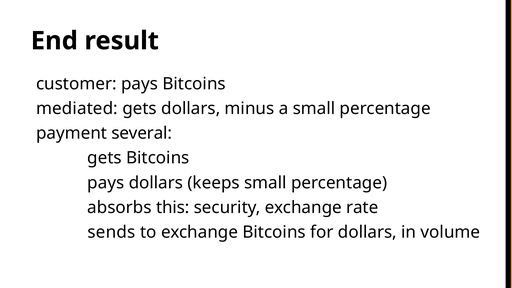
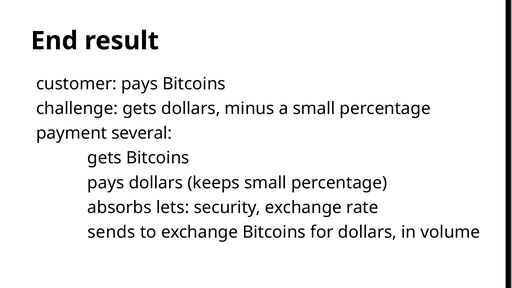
mediated: mediated -> challenge (77, 109)
this: this -> lets (173, 208)
